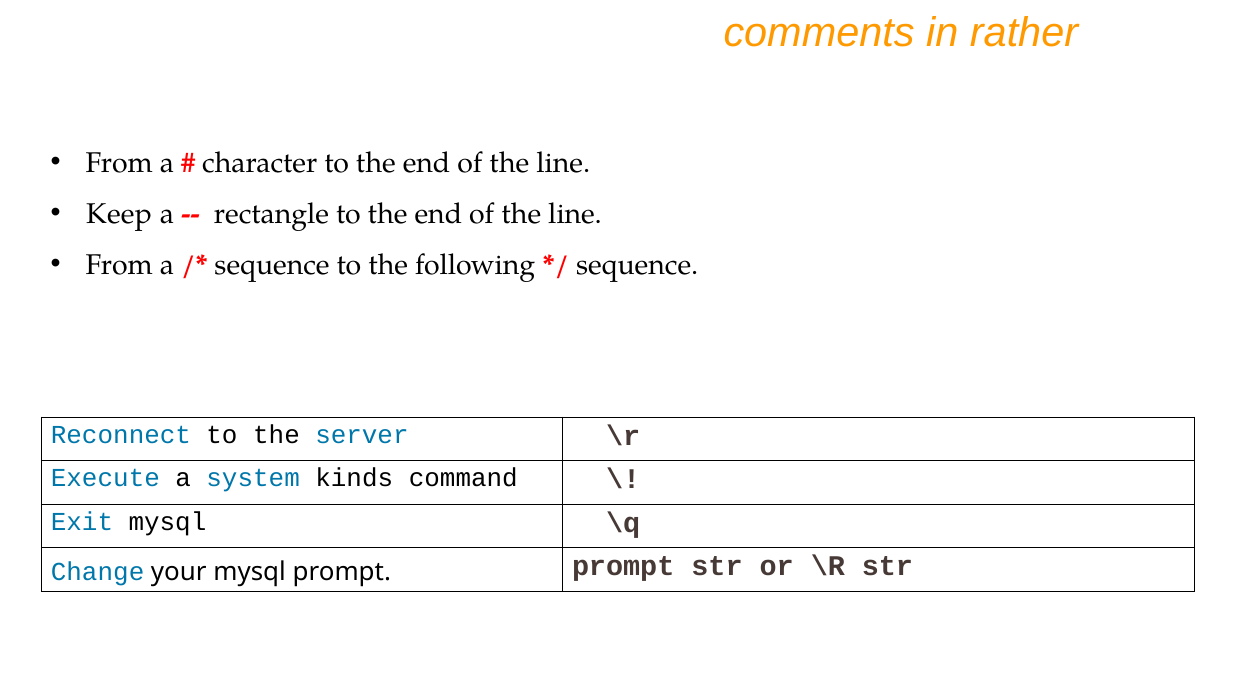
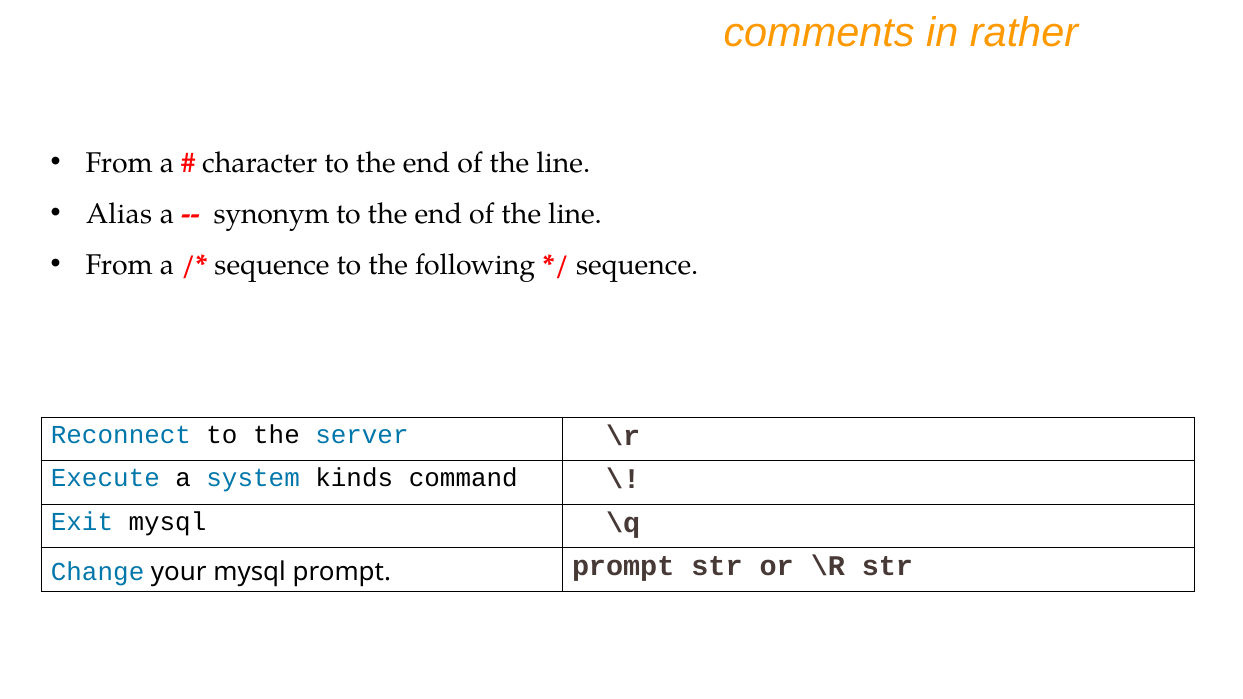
Keep: Keep -> Alias (119, 214)
rectangle: rectangle -> synonym (272, 214)
